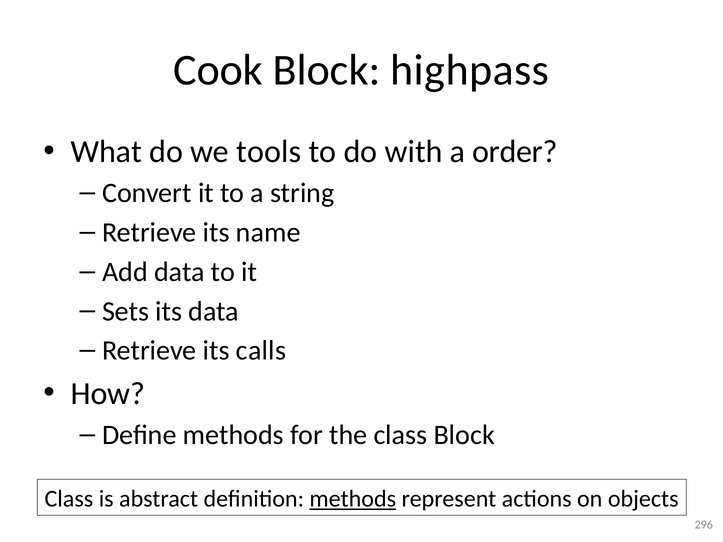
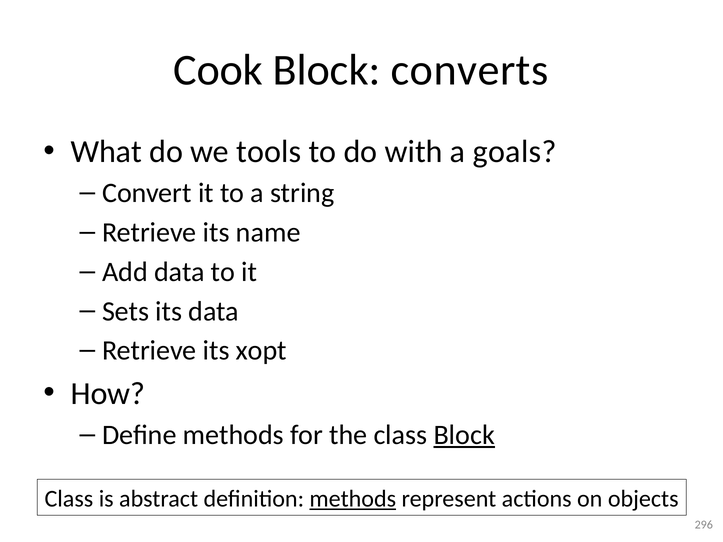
highpass: highpass -> converts (470, 70)
order: order -> goals (515, 152)
calls: calls -> xopt (261, 351)
Block underline: none -> present (464, 435)
